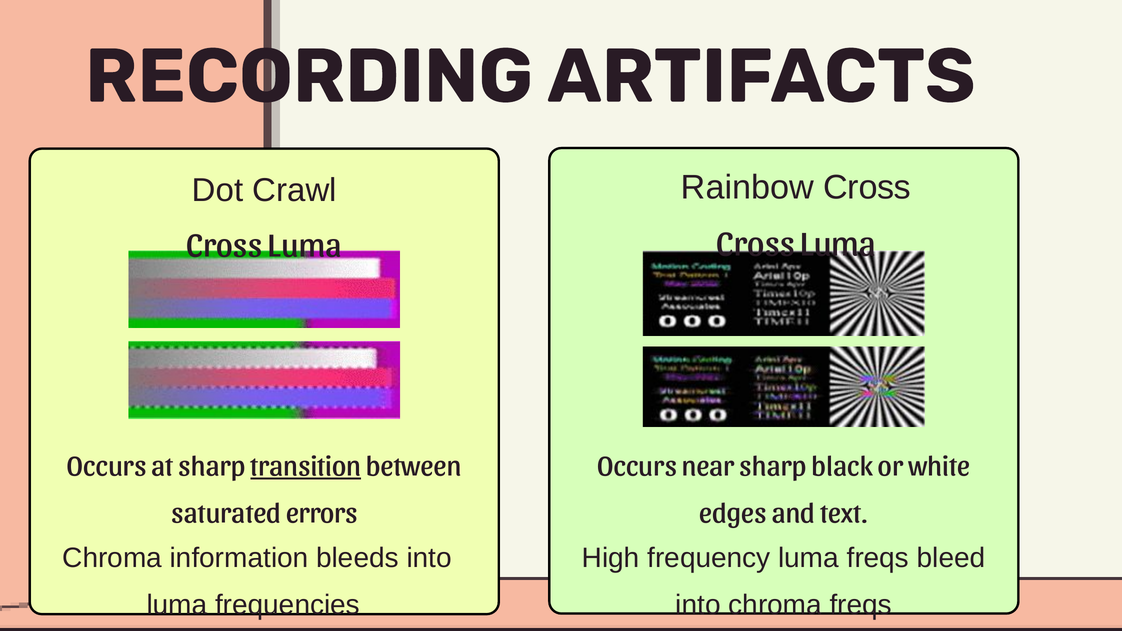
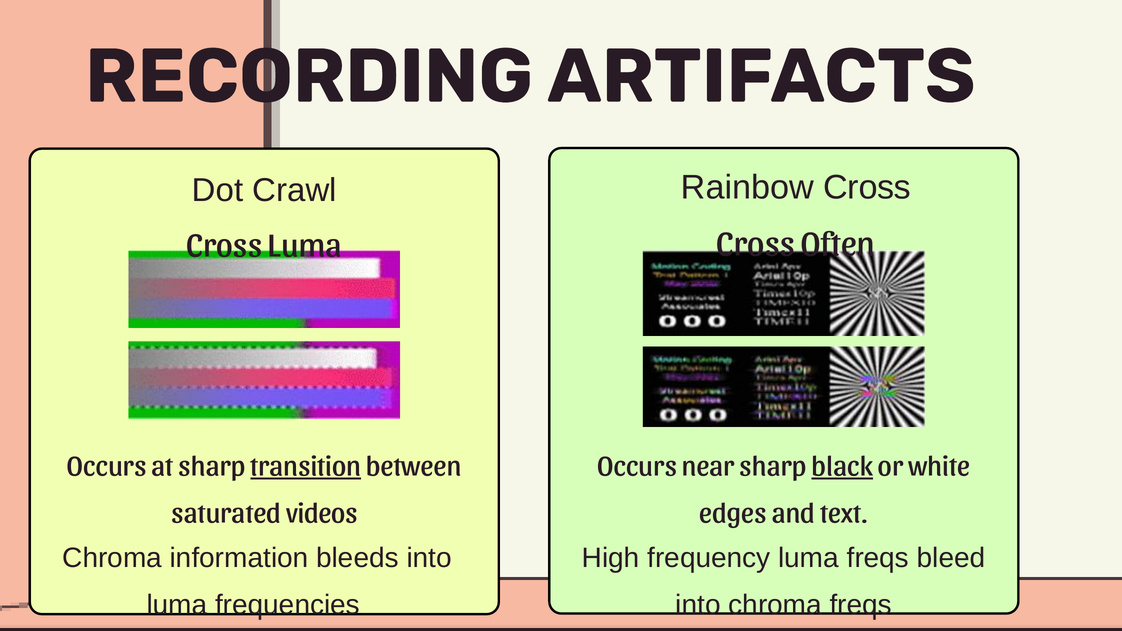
Luma: Luma -> Often (838, 244)
black underline: none -> present (842, 466)
errors: errors -> videos (322, 514)
